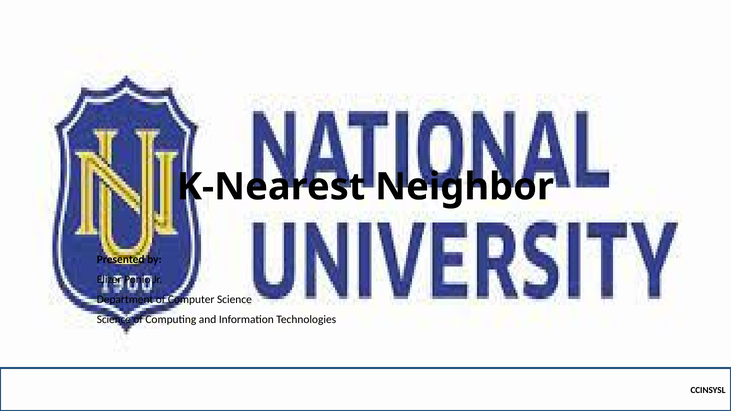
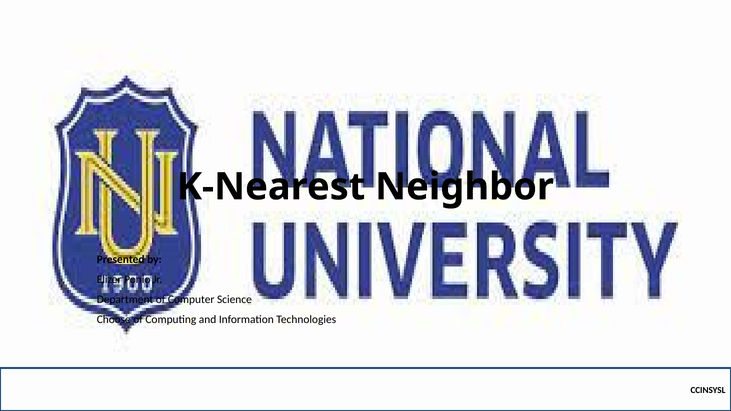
Science: Science -> Choose (114, 320)
